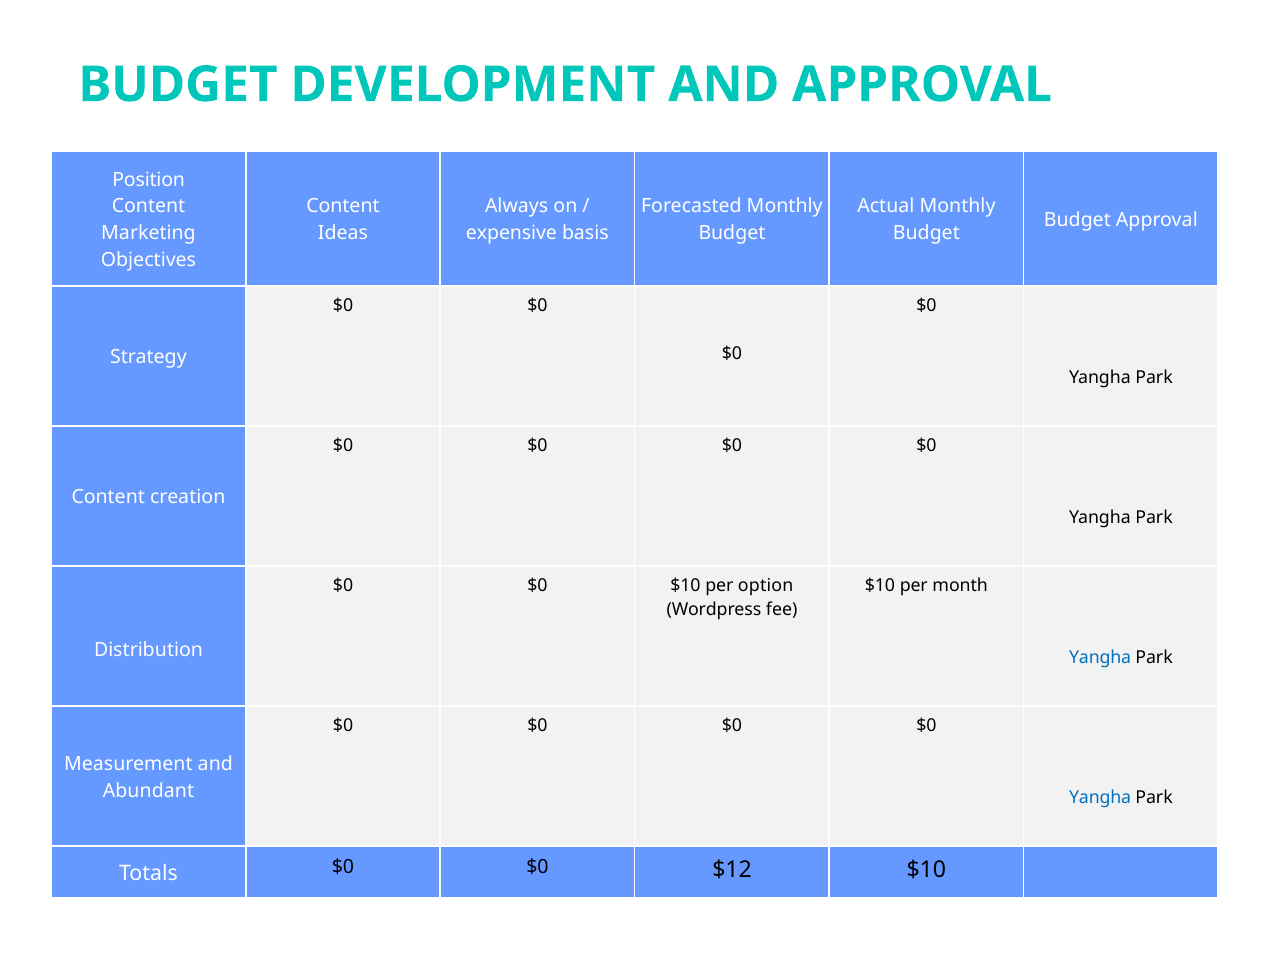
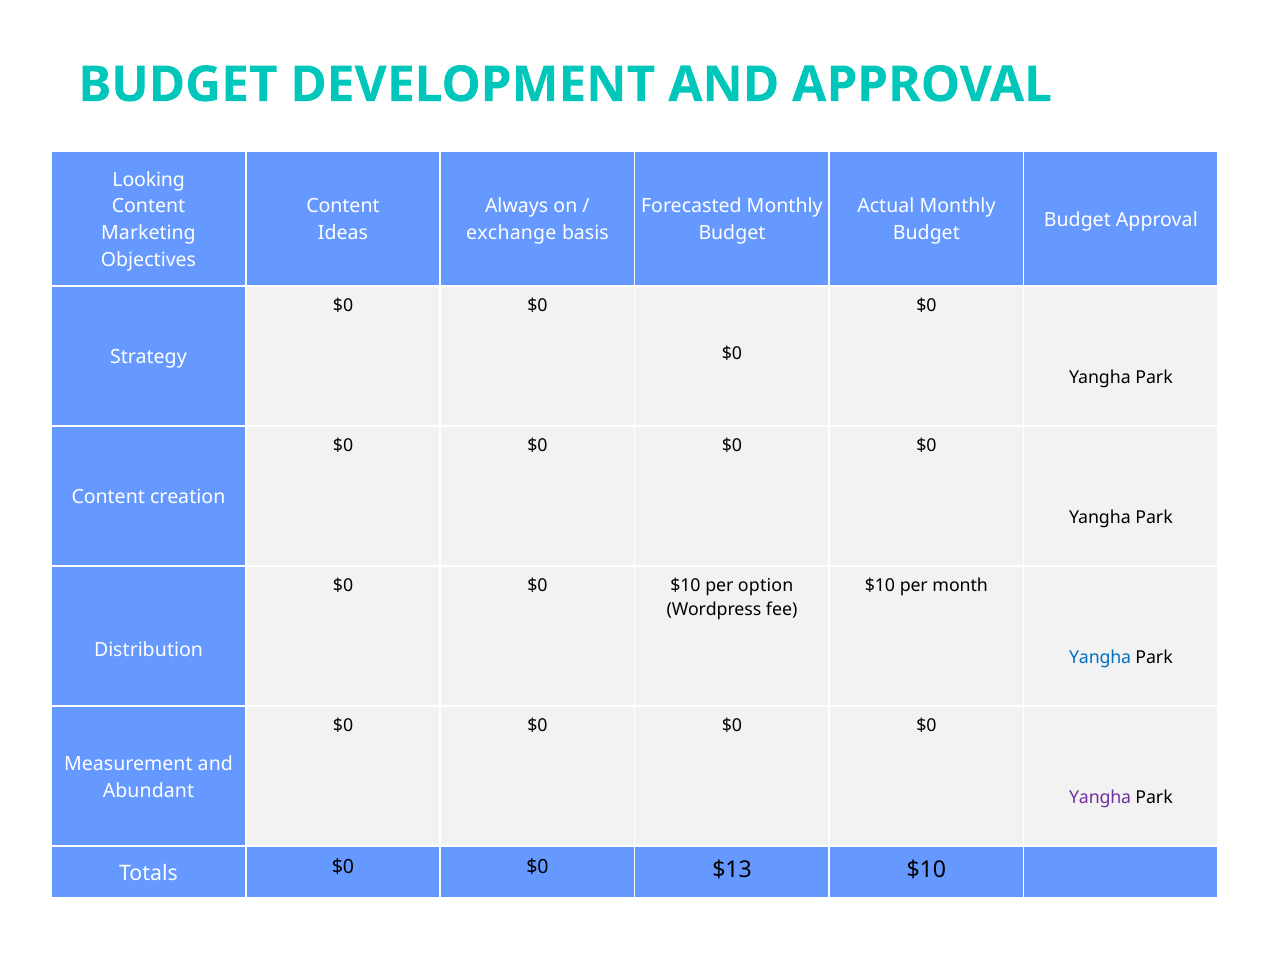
Position: Position -> Looking (149, 180)
expensive: expensive -> exchange (511, 233)
Yangha colour: blue -> purple (1100, 797)
$12: $12 -> $13 (732, 869)
